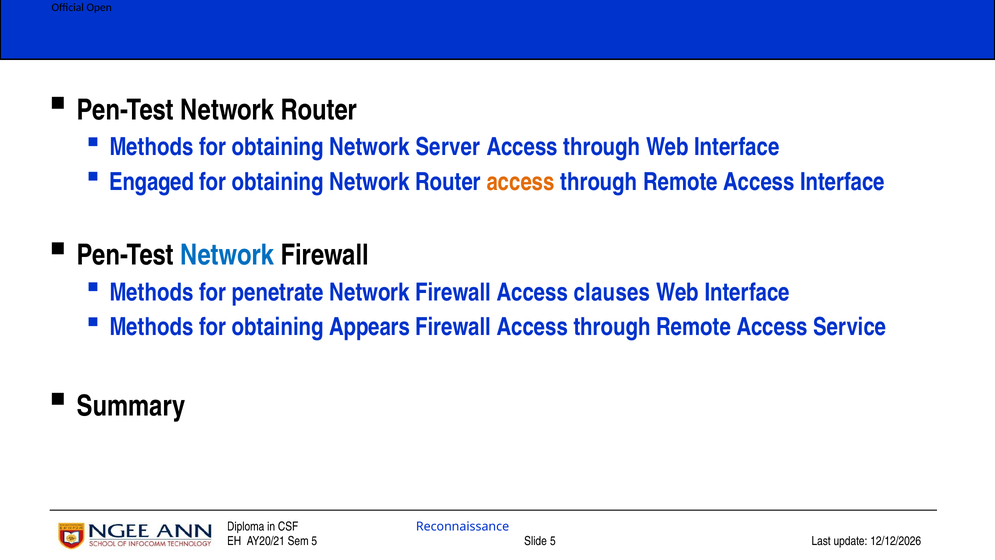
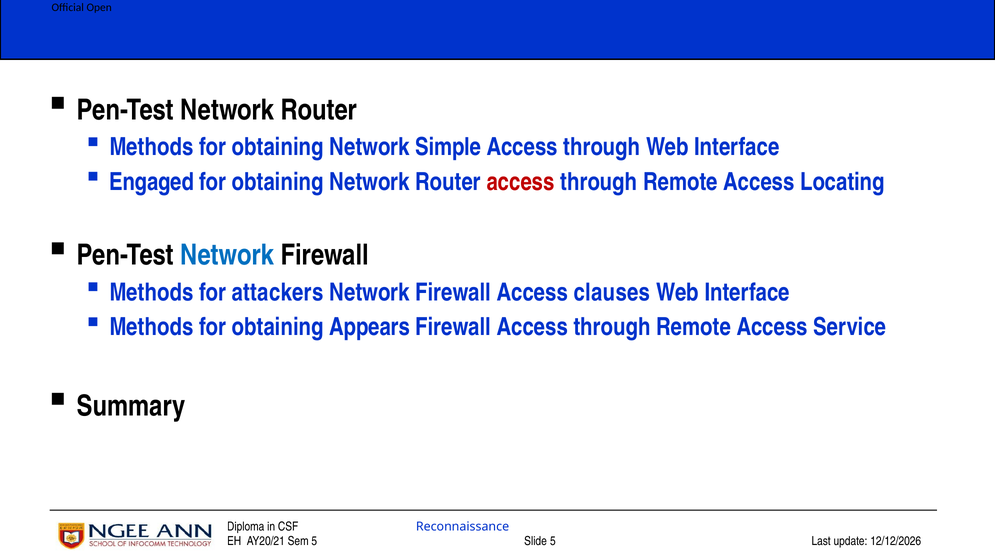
Server: Server -> Simple (448, 147)
access colour: orange -> red (521, 182)
Access Interface: Interface -> Locating (842, 182)
penetrate: penetrate -> attackers (278, 292)
